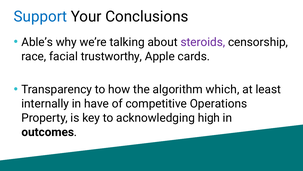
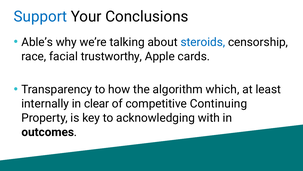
steroids colour: purple -> blue (203, 42)
have: have -> clear (97, 103)
Operations: Operations -> Continuing (218, 103)
high: high -> with (209, 118)
